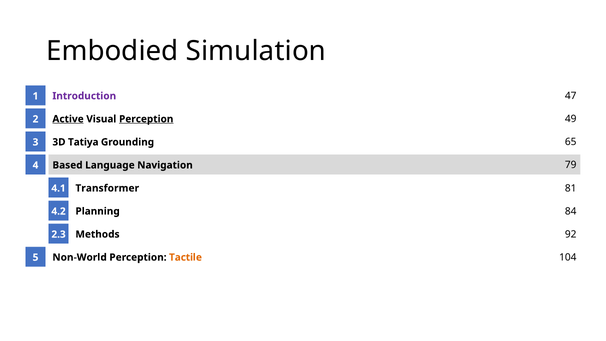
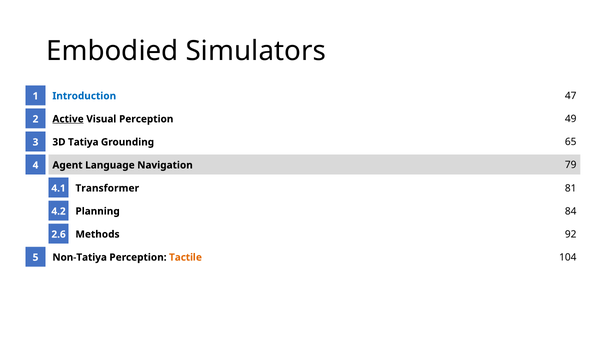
Simulation: Simulation -> Simulators (256, 51)
Introduction colour: purple -> blue (84, 96)
Perception underline: present -> none (146, 119)
Based: Based -> Agent (68, 165)
2.3: 2.3 -> 2.6 (59, 234)
Non-World: Non-World -> Non-Tatiya (80, 257)
